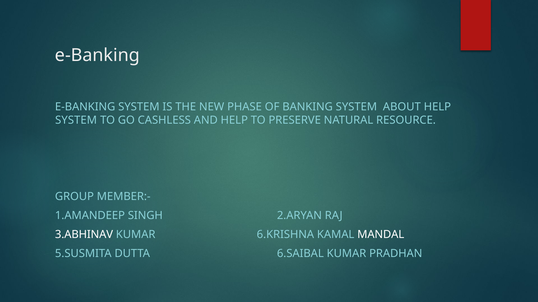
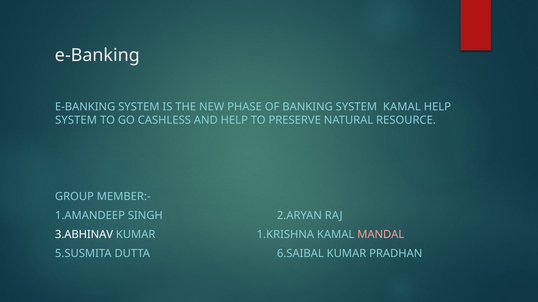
SYSTEM ABOUT: ABOUT -> KAMAL (402, 107)
6.KRISHNA: 6.KRISHNA -> 1.KRISHNA (285, 235)
MANDAL colour: white -> pink (381, 235)
